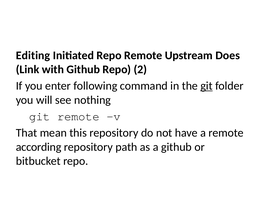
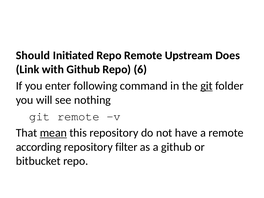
Editing: Editing -> Should (33, 55)
2: 2 -> 6 (140, 69)
mean underline: none -> present (53, 133)
path: path -> filter (126, 147)
